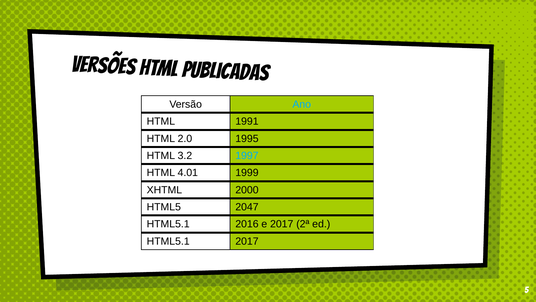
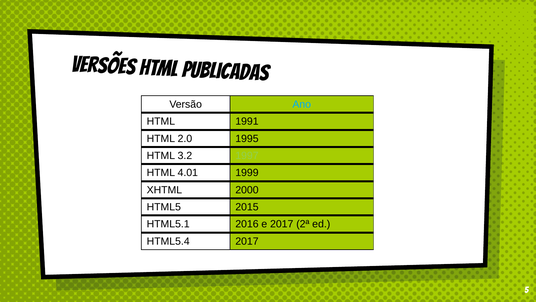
1997 colour: light blue -> light green (247, 155)
2047: 2047 -> 2015 (247, 207)
HTML5.1: HTML5.1 -> HTML5.4 (168, 241)
